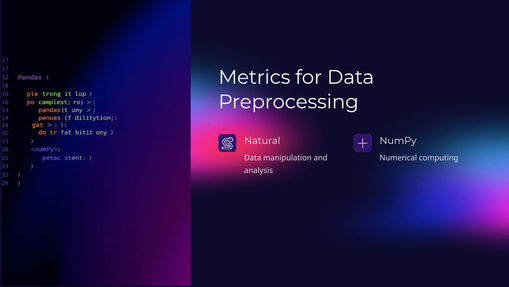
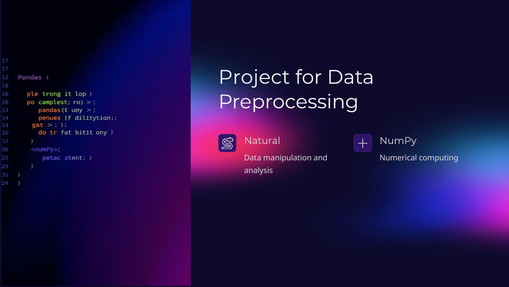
Metrics: Metrics -> Project (254, 77)
